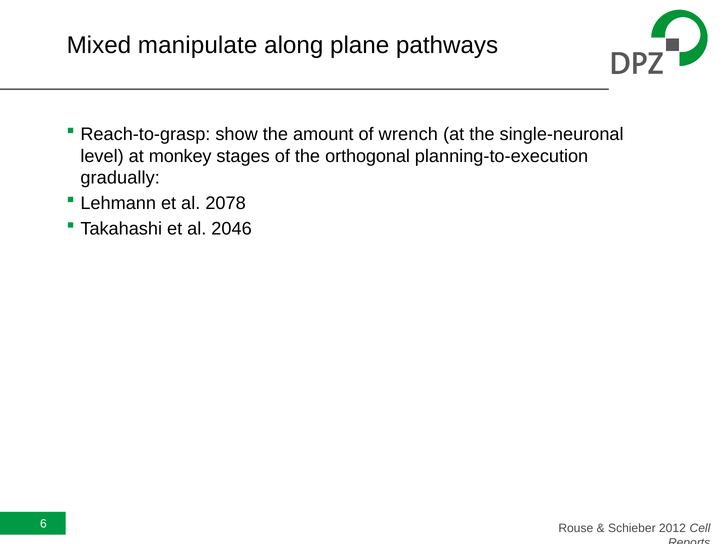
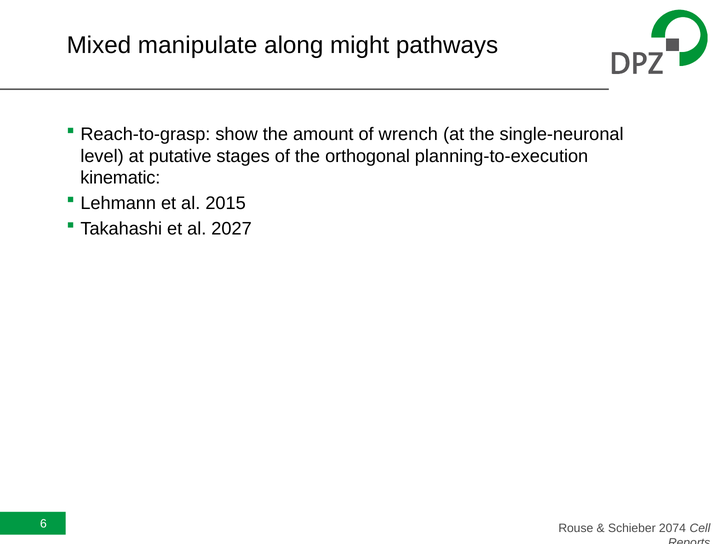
plane: plane -> might (360, 45)
monkey: monkey -> putative (180, 156)
gradually: gradually -> kinematic (120, 178)
2078: 2078 -> 2015 (226, 203)
2046: 2046 -> 2027 (232, 229)
2012: 2012 -> 2074 (672, 529)
